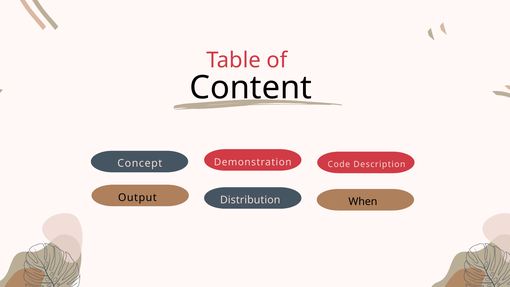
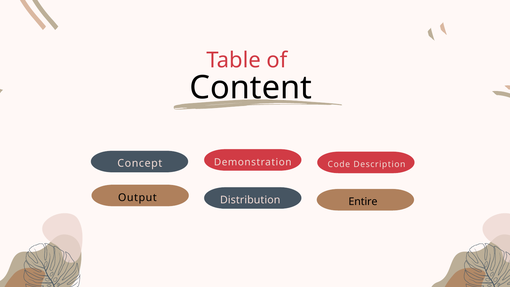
When: When -> Entire (363, 201)
